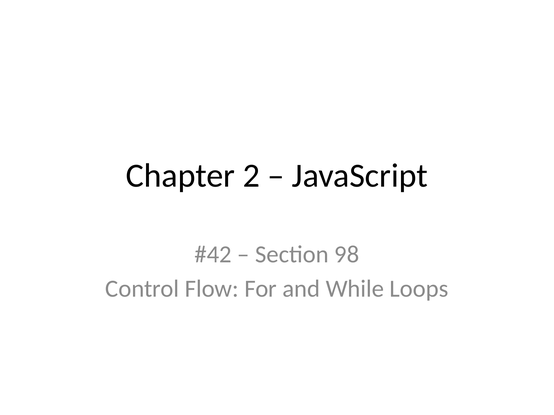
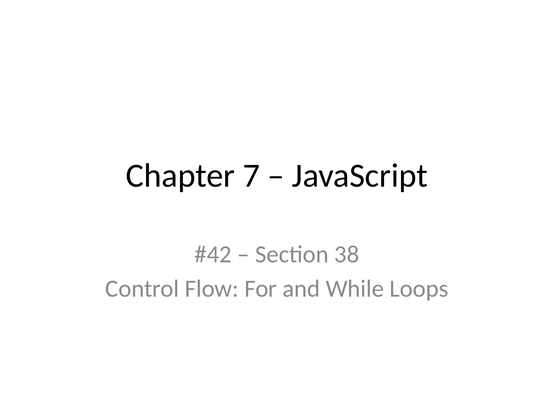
2: 2 -> 7 (251, 176)
98: 98 -> 38 (347, 255)
